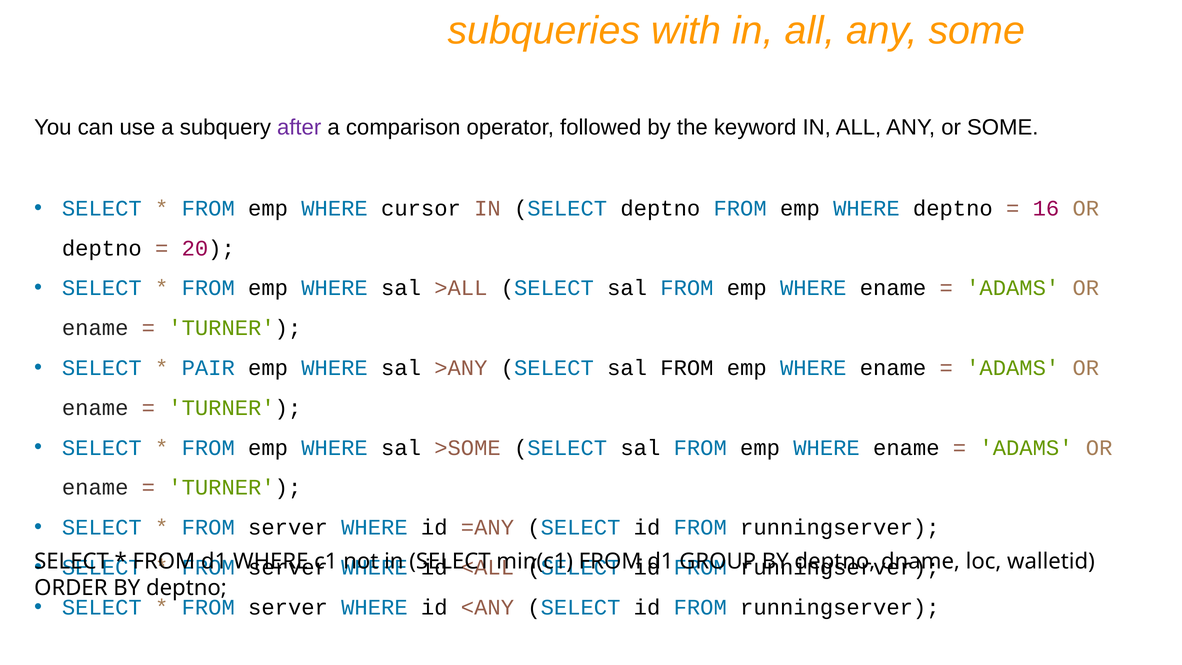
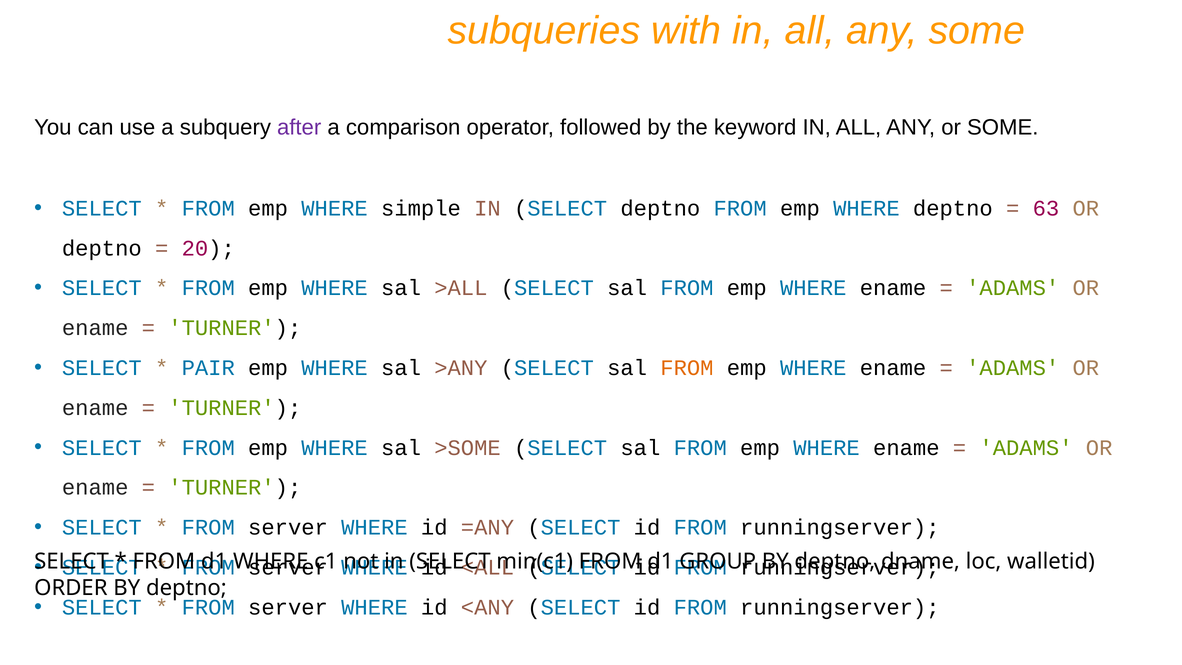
cursor: cursor -> simple (421, 208)
16: 16 -> 63 (1046, 208)
FROM colour: black -> orange (687, 368)
